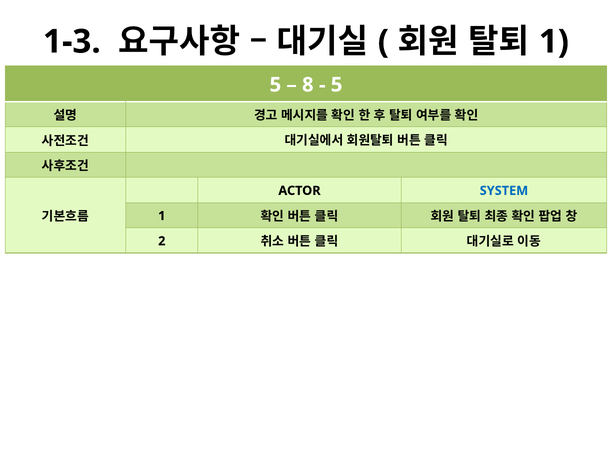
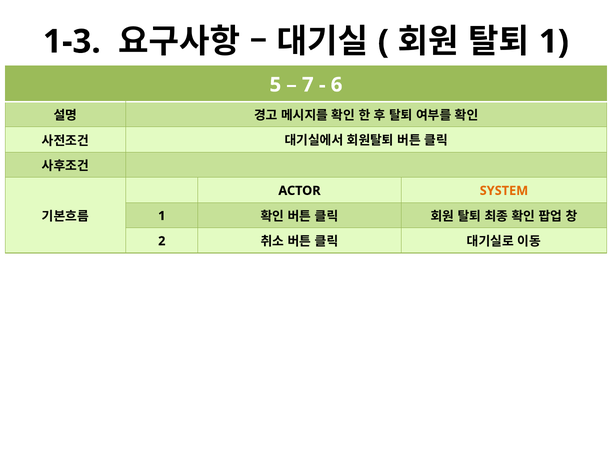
8: 8 -> 7 (308, 85)
5: 5 -> 6 (337, 85)
SYSTEM colour: blue -> orange (504, 191)
